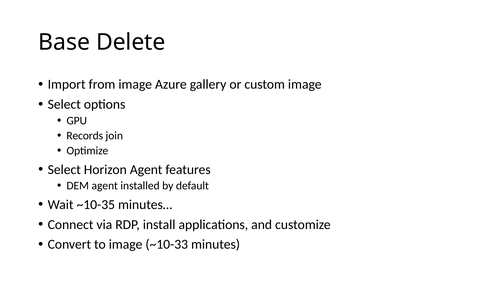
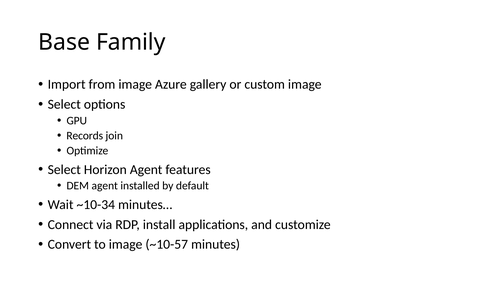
Delete: Delete -> Family (131, 42)
~10-35: ~10-35 -> ~10-34 (96, 204)
~10-33: ~10-33 -> ~10-57 (167, 244)
